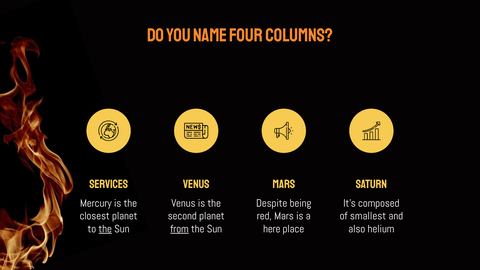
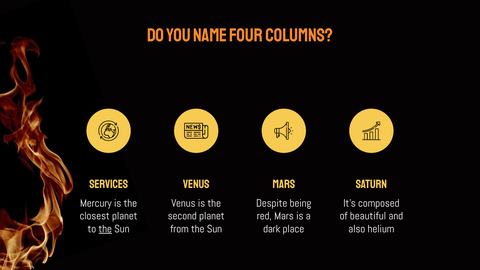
smallest: smallest -> beautiful (368, 216)
from underline: present -> none (179, 229)
here: here -> dark (272, 229)
